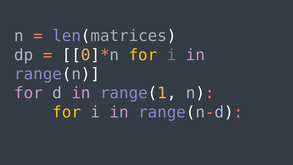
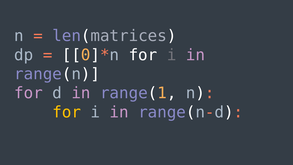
for colour: yellow -> white (143, 55)
